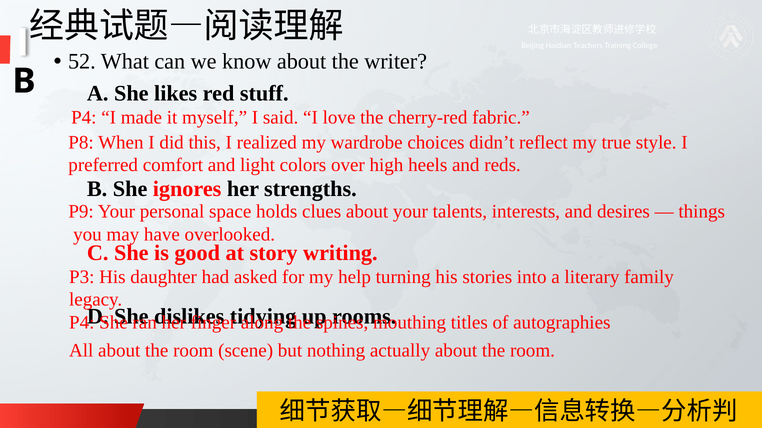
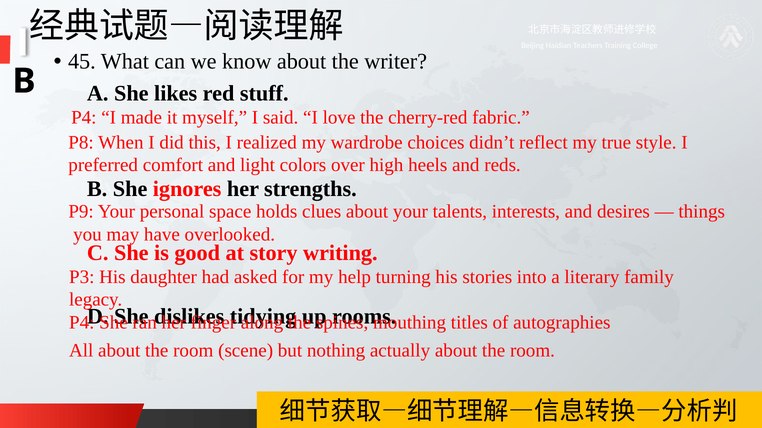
52: 52 -> 45 (82, 62)
